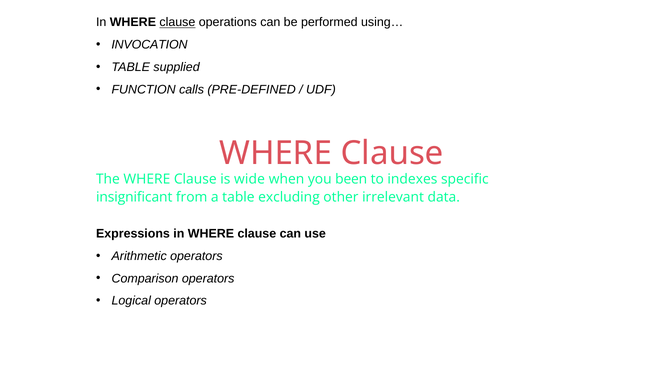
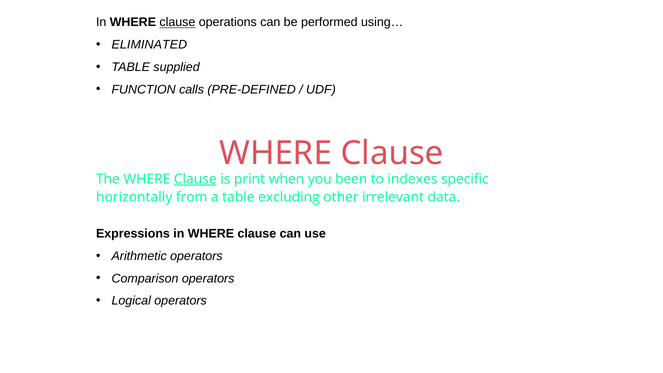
INVOCATION: INVOCATION -> ELIMINATED (149, 45)
Clause underline: none -> present (195, 179)
wide: wide -> print (250, 179)
insignificant: insignificant -> horizontally (134, 197)
